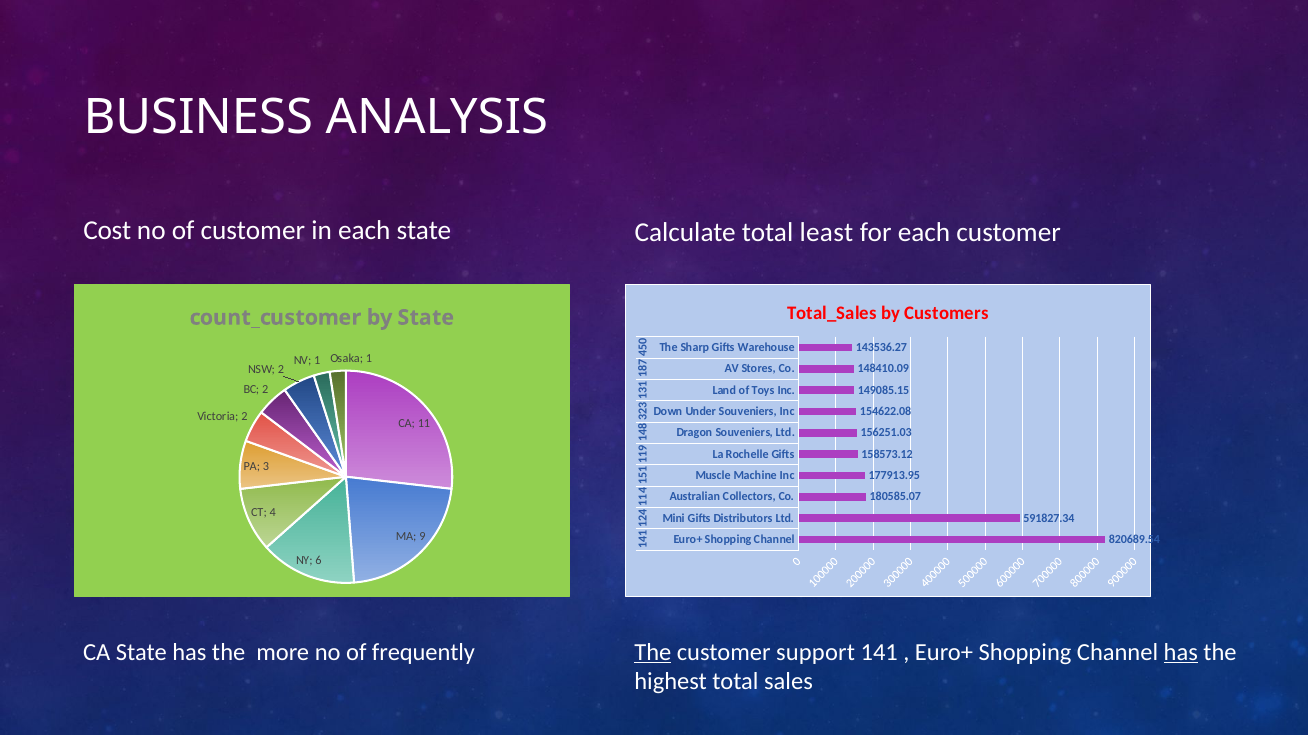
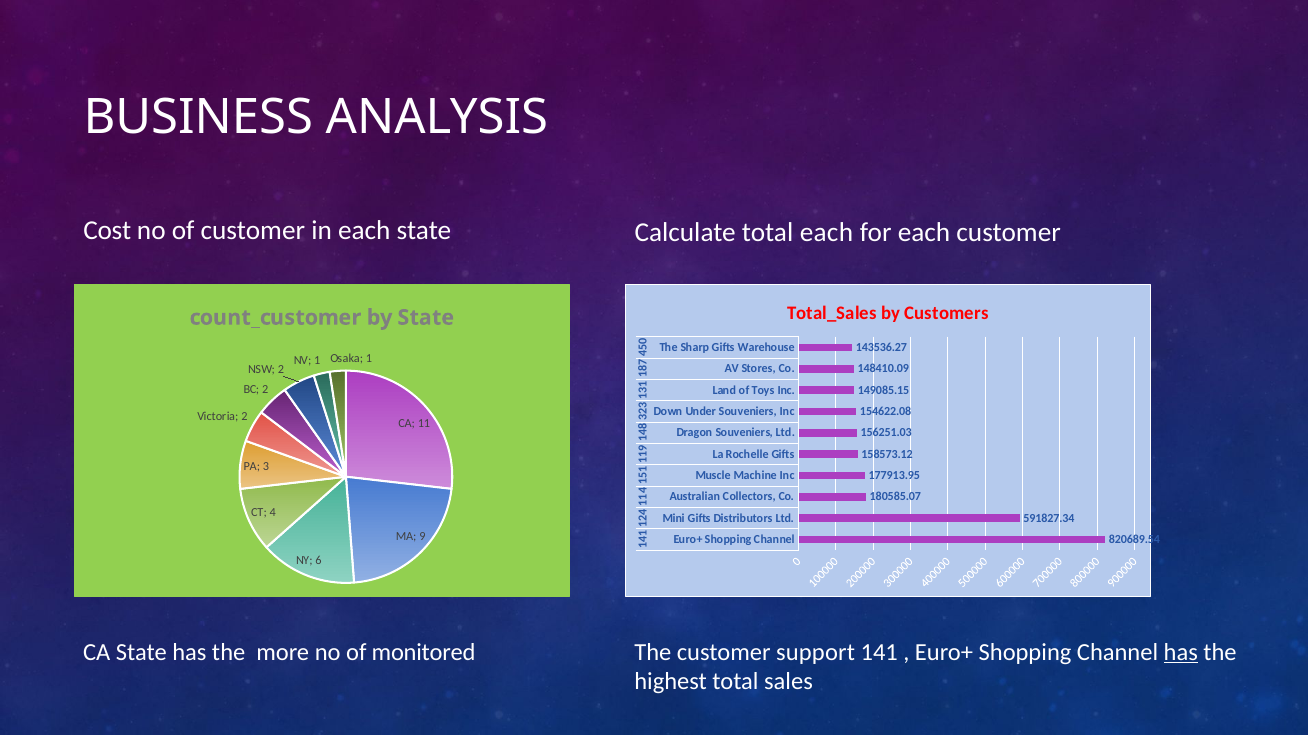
total least: least -> each (826, 233)
frequently: frequently -> monitored (424, 653)
The underline: present -> none (653, 653)
